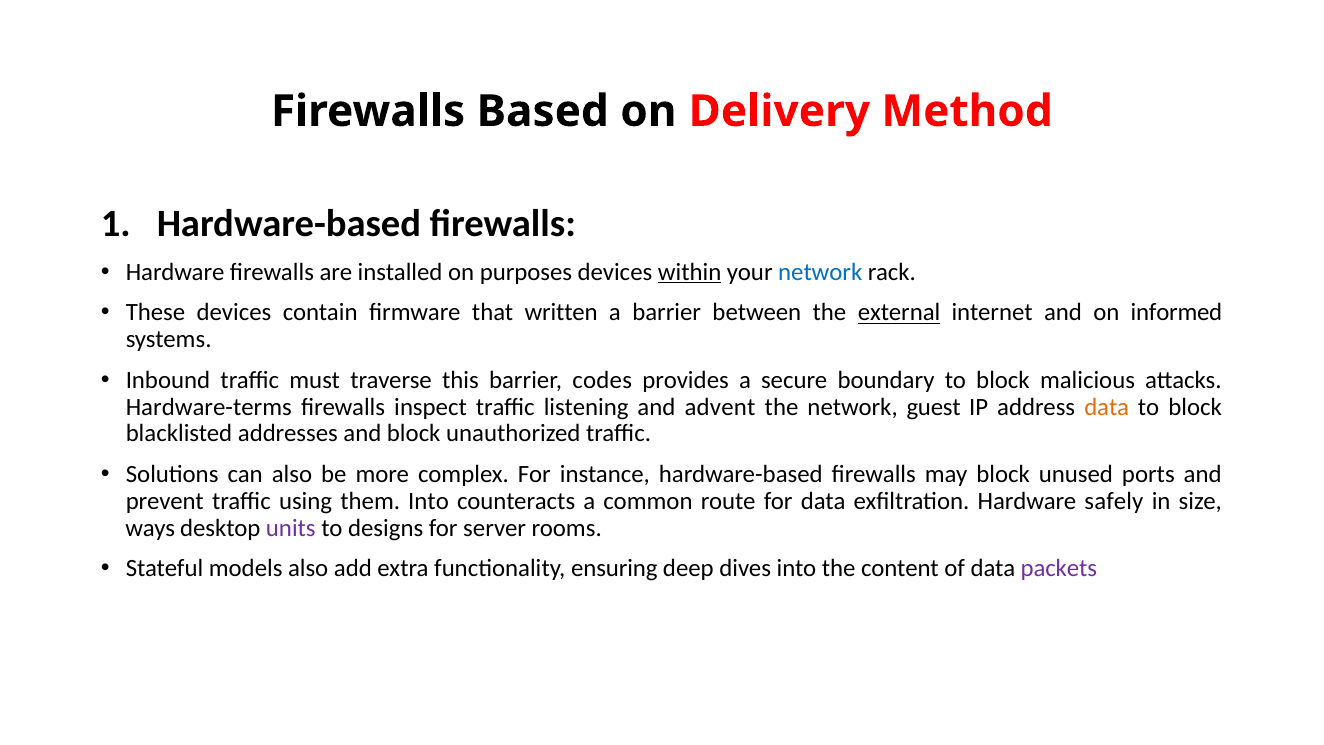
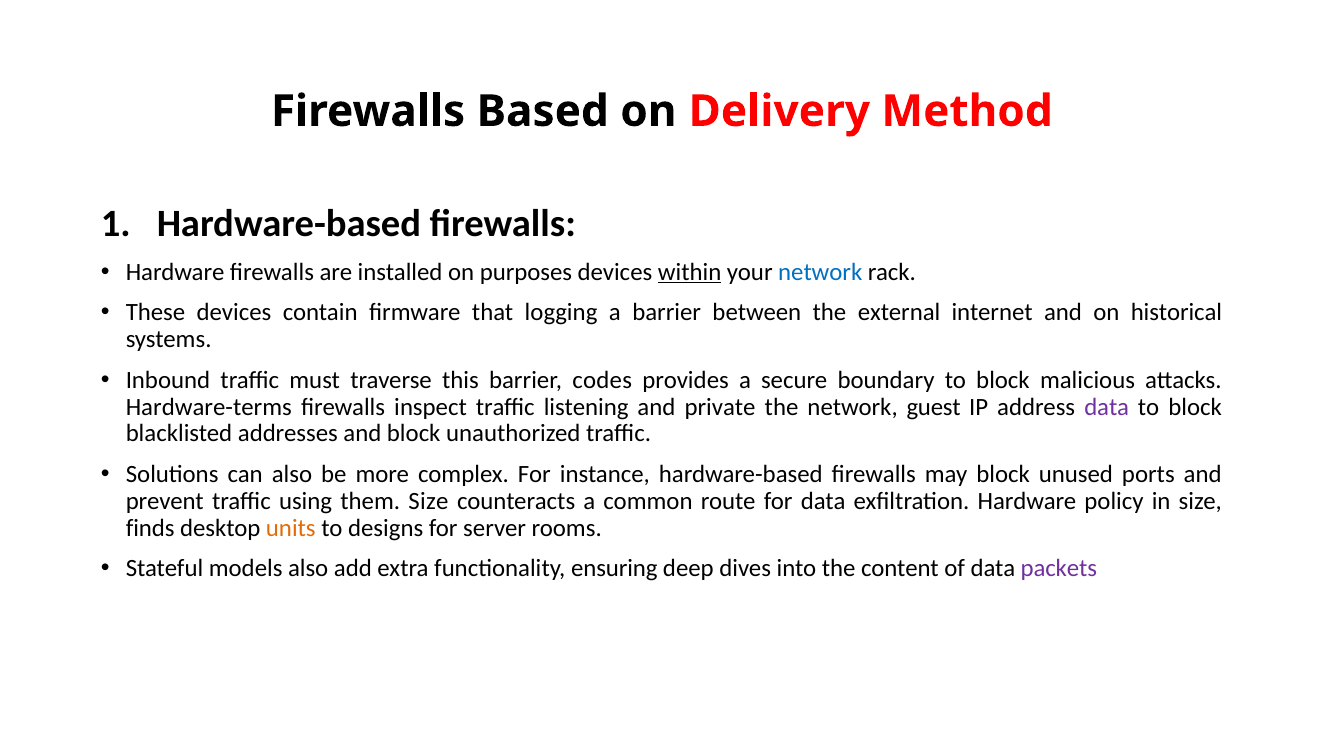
written: written -> logging (561, 313)
external underline: present -> none (899, 313)
informed: informed -> historical (1176, 313)
advent: advent -> private (720, 407)
data colour: orange -> purple (1107, 407)
them Into: Into -> Size (428, 501)
safely: safely -> policy (1114, 501)
ways: ways -> finds (150, 528)
units colour: purple -> orange (291, 528)
